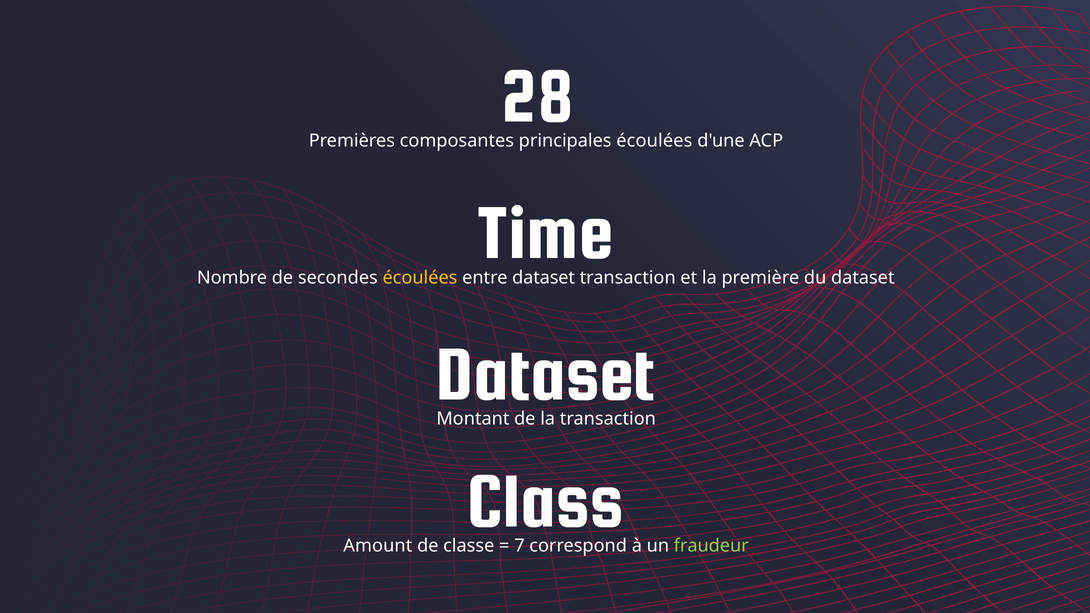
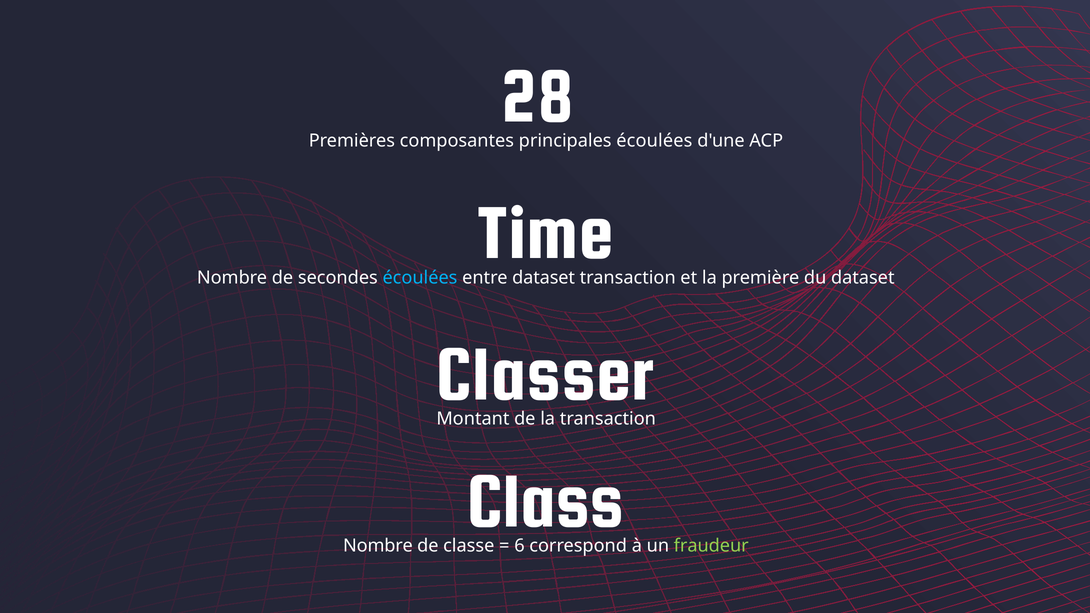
écoulées colour: yellow -> light blue (420, 278)
Dataset: Dataset -> Classer (545, 374)
Amount: Amount -> Nombre (378, 546)
7: 7 -> 6 (519, 546)
